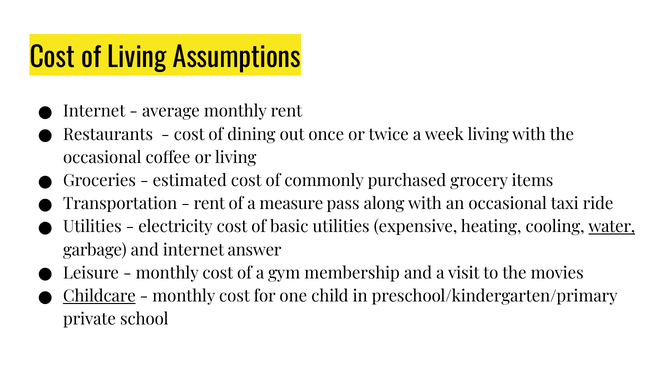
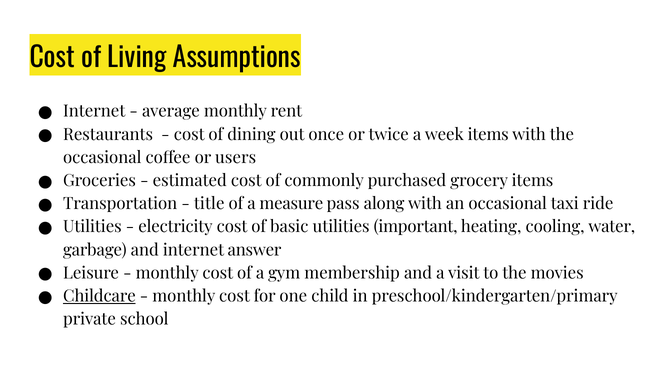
week living: living -> items (488, 134)
or living: living -> users (236, 158)
rent: rent -> title (209, 204)
expensive: expensive -> important (416, 227)
water underline: present -> none (612, 227)
